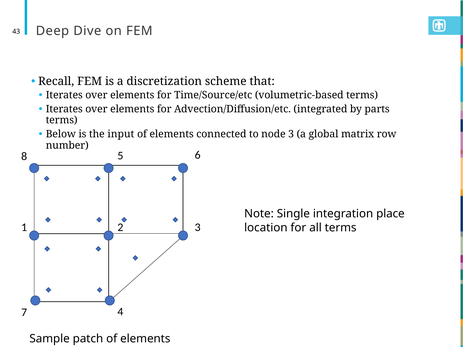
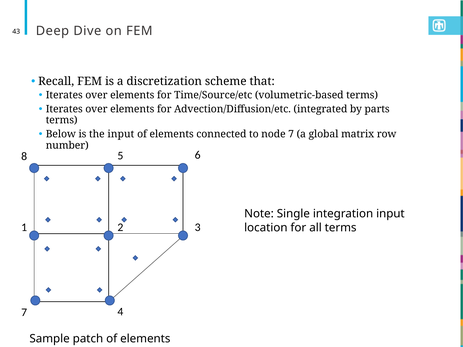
node 3: 3 -> 7 (291, 134)
integration place: place -> input (390, 214)
